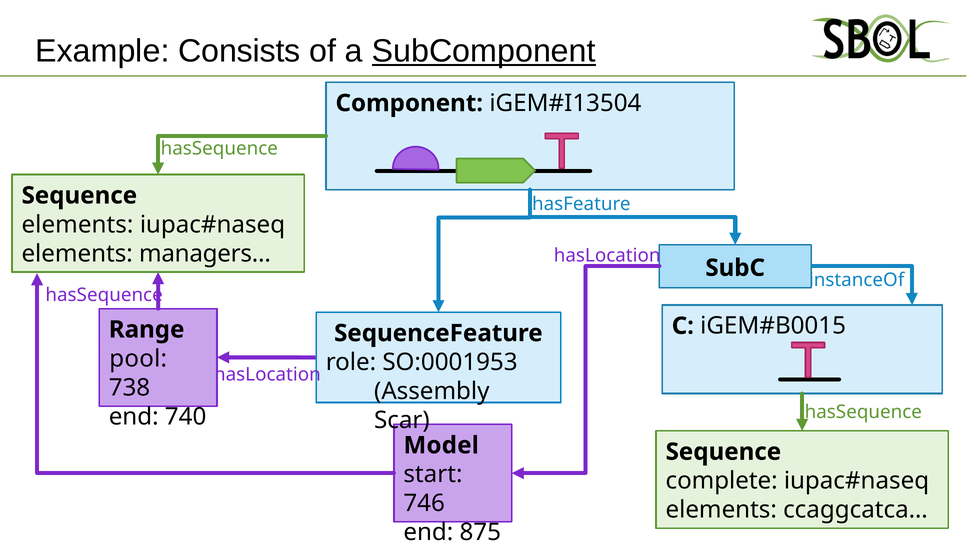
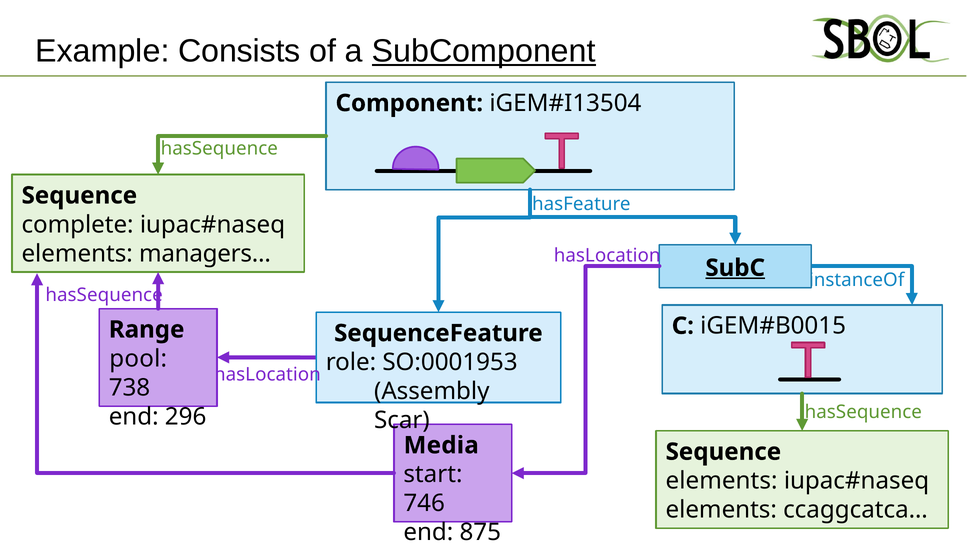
elements: elements -> complete (78, 225)
SubC underline: none -> present (735, 268)
740: 740 -> 296 (186, 417)
Model: Model -> Media (441, 445)
complete: complete -> elements (722, 481)
